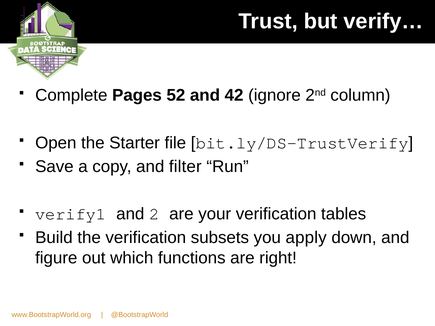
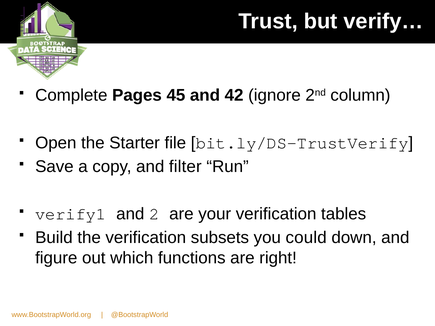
52: 52 -> 45 (176, 95)
apply: apply -> could (306, 238)
